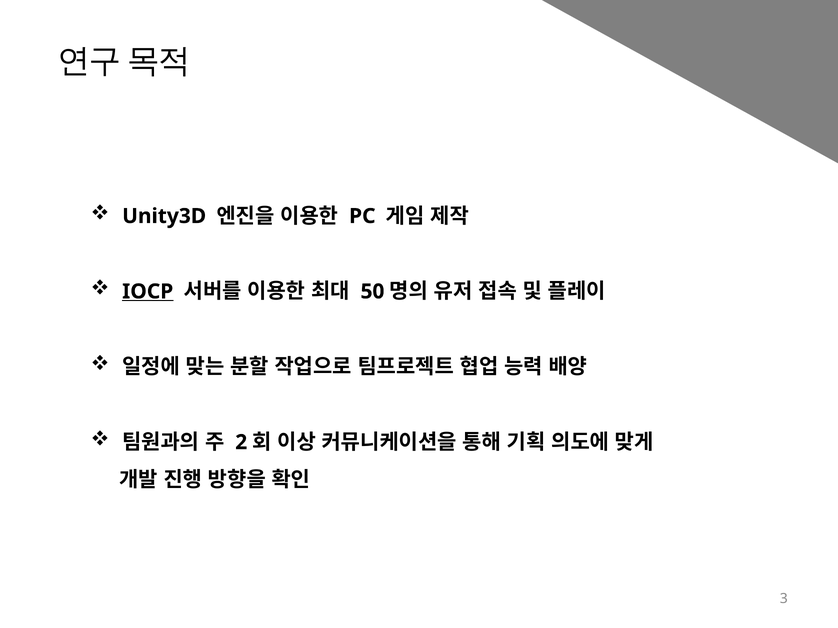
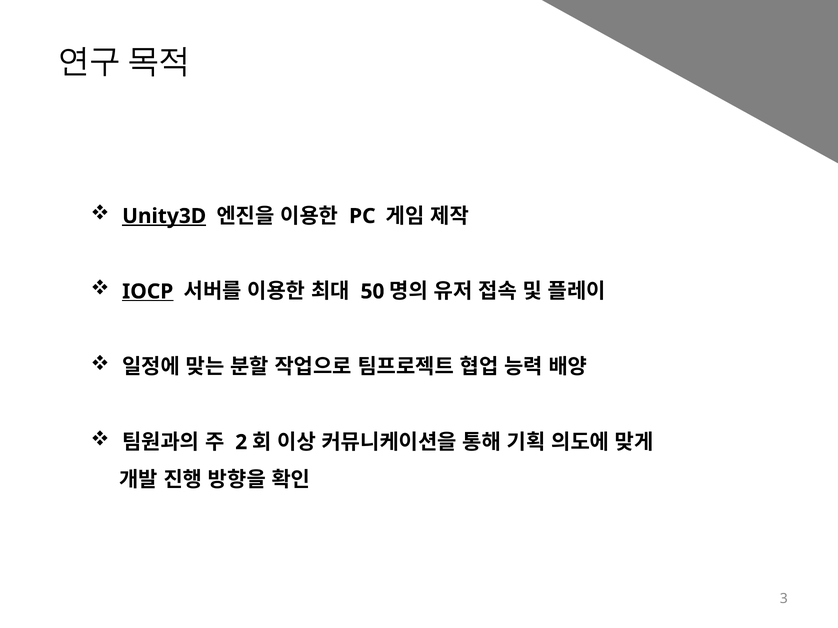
Unity3D underline: none -> present (164, 216)
